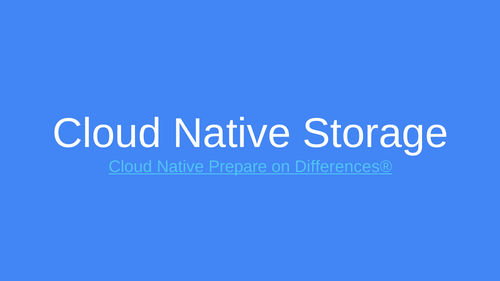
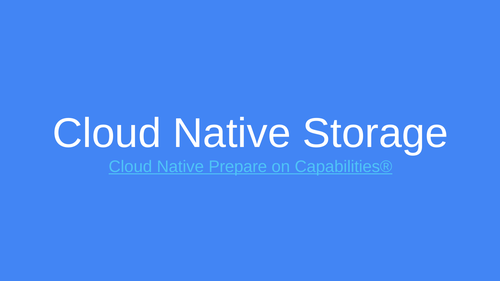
Differences®: Differences® -> Capabilities® (343, 167)
